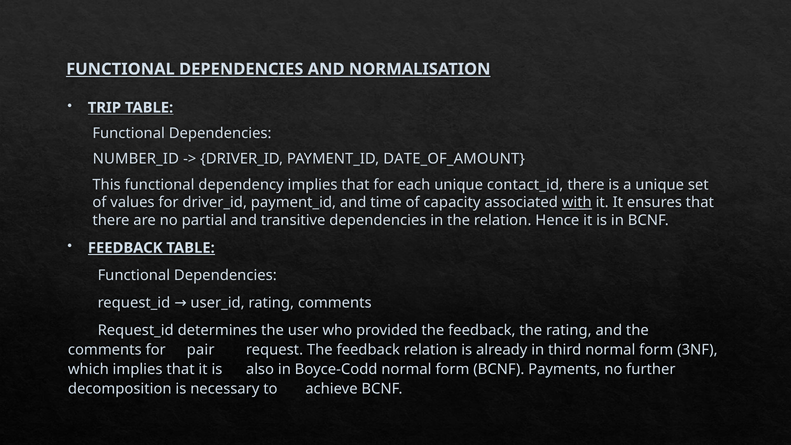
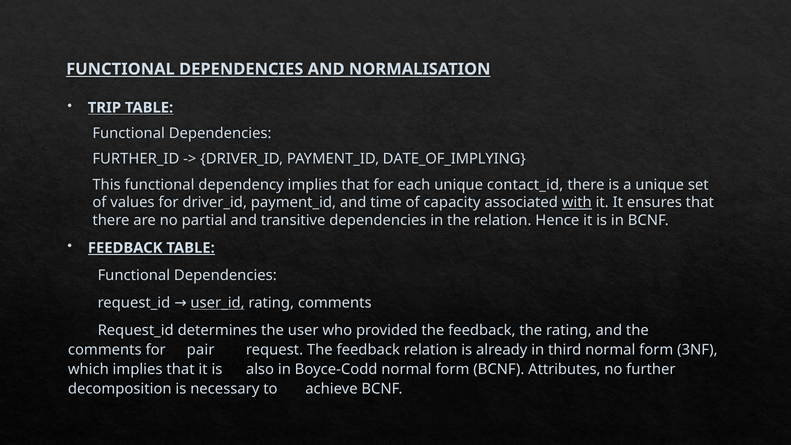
NUMBER_ID: NUMBER_ID -> FURTHER_ID (136, 159)
DATE_OF_AMOUNT: DATE_OF_AMOUNT -> DATE_OF_IMPLYING (454, 159)
user_id underline: none -> present (218, 303)
Payments: Payments -> Attributes (564, 369)
